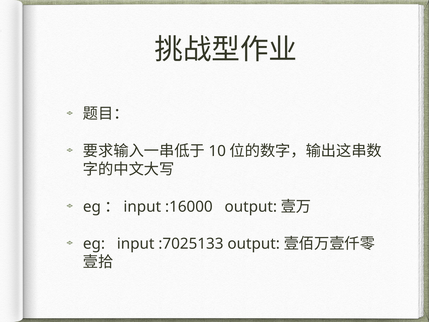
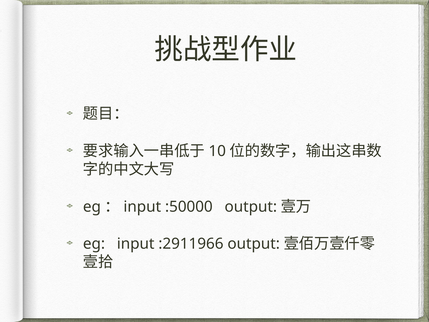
:16000: :16000 -> :50000 (189, 206)
:7025133: :7025133 -> :2911966 (191, 244)
